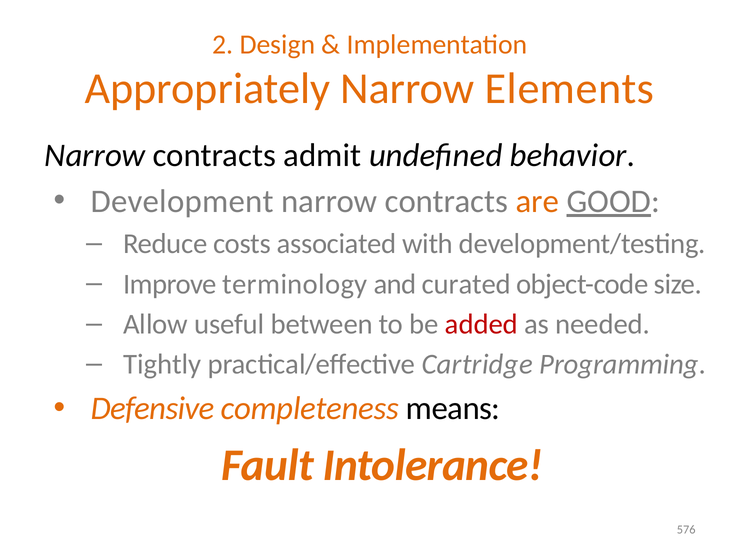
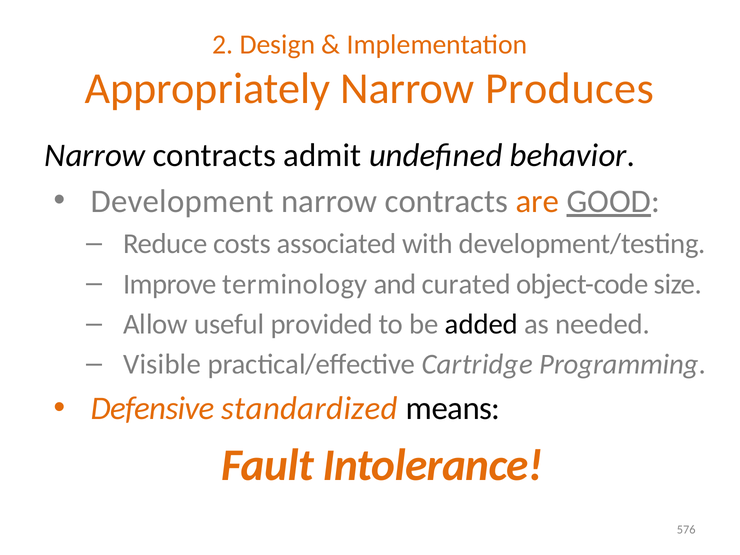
Elements: Elements -> Produces (570, 89)
between: between -> provided (322, 324)
added colour: red -> black (481, 324)
Tightly: Tightly -> Visible (162, 364)
completeness: completeness -> standardized (309, 408)
